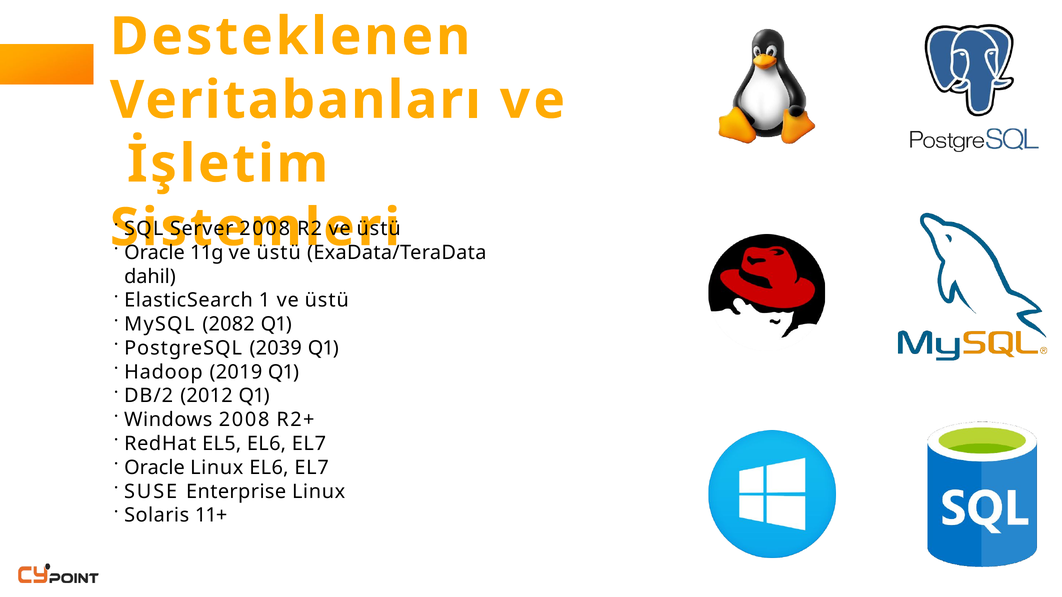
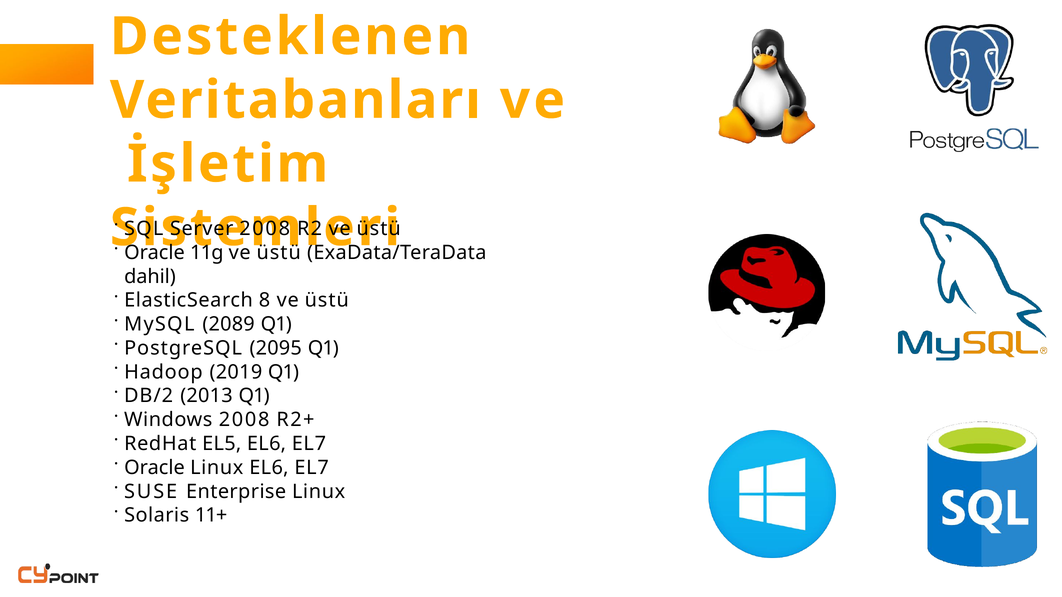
1: 1 -> 8 (265, 301)
2082: 2082 -> 2089 (229, 324)
2039: 2039 -> 2095 (276, 348)
2012: 2012 -> 2013 (206, 396)
